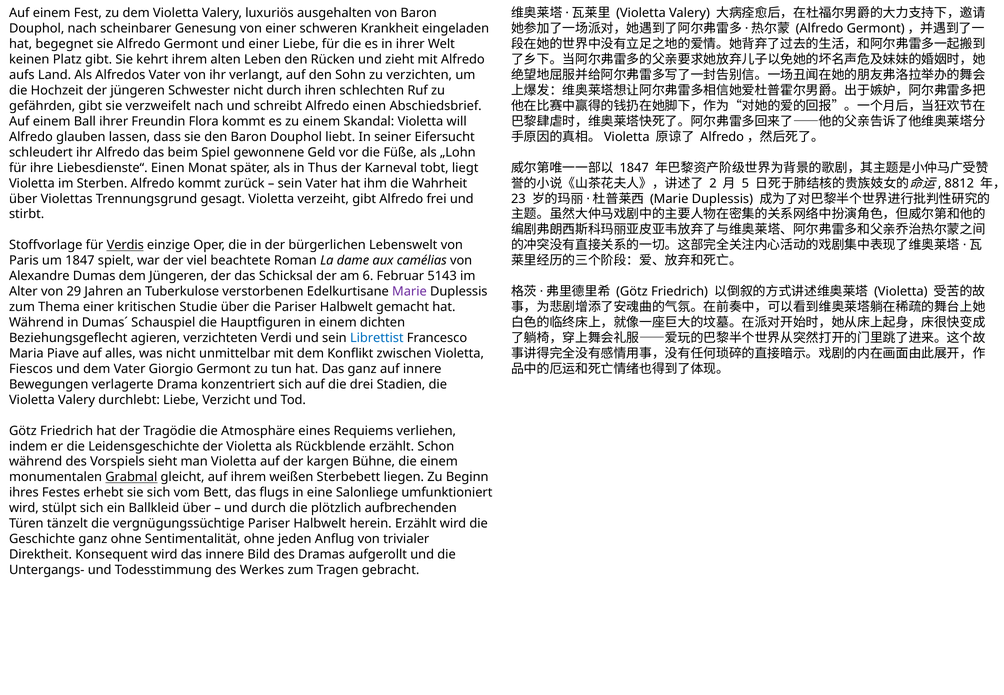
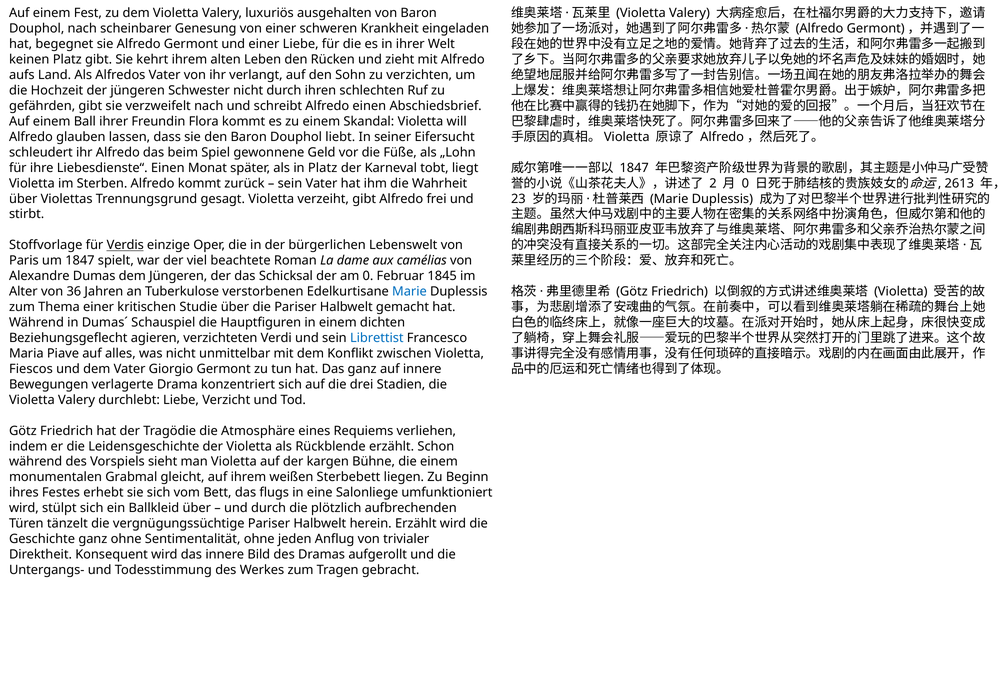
in Thus: Thus -> Platz (323, 168)
5: 5 -> 0 (745, 183)
8812: 8812 -> 2613 (959, 183)
am 6: 6 -> 0 (368, 276)
5143: 5143 -> 1845 (442, 276)
29: 29 -> 36 (74, 292)
Marie colour: purple -> blue (409, 292)
Grabmal underline: present -> none (131, 477)
